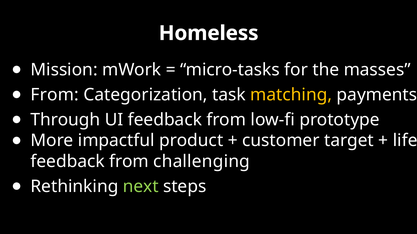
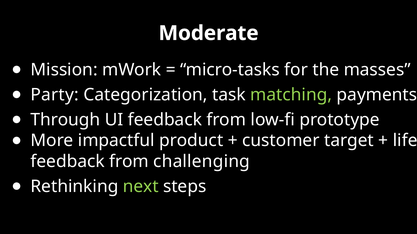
Homeless: Homeless -> Moderate (209, 33)
From: From -> Party (55, 95)
matching colour: yellow -> light green (291, 95)
